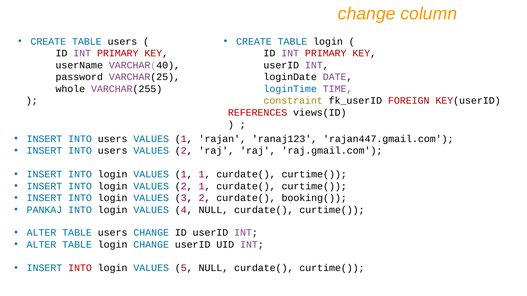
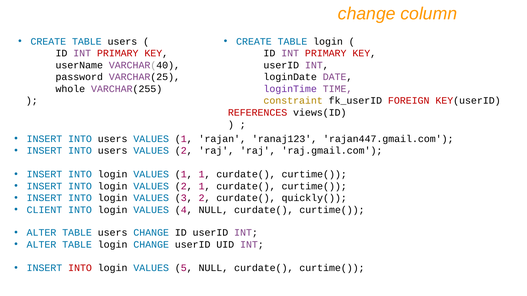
loginTime colour: blue -> purple (290, 89)
booking(: booking( -> quickly( (314, 198)
PANKAJ: PANKAJ -> CLIENT (44, 210)
